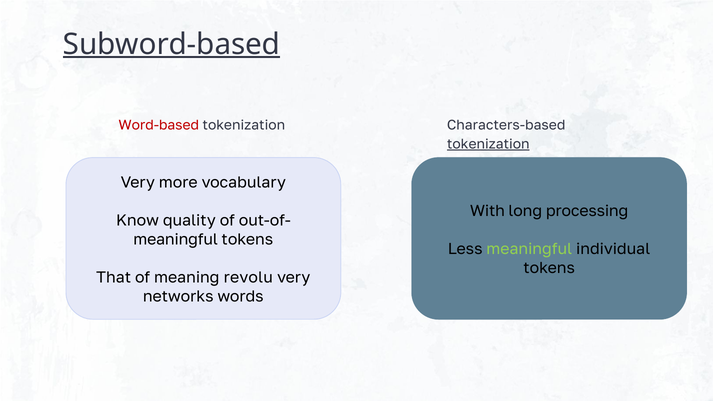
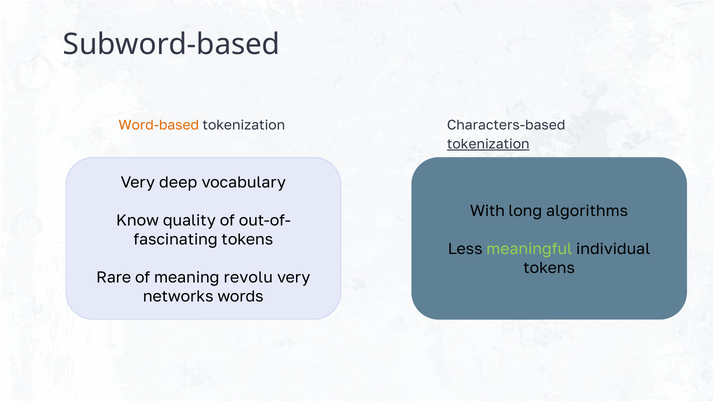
Subword-based underline: present -> none (171, 44)
Word-based colour: red -> orange (159, 125)
more: more -> deep (178, 183)
processing: processing -> algorithms (587, 211)
meaningful: meaningful -> fascinating (176, 240)
That: That -> Rare (114, 278)
